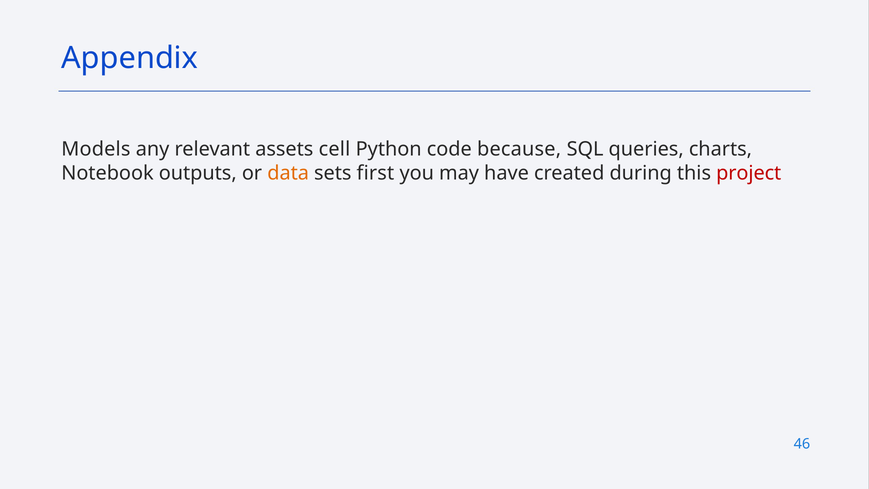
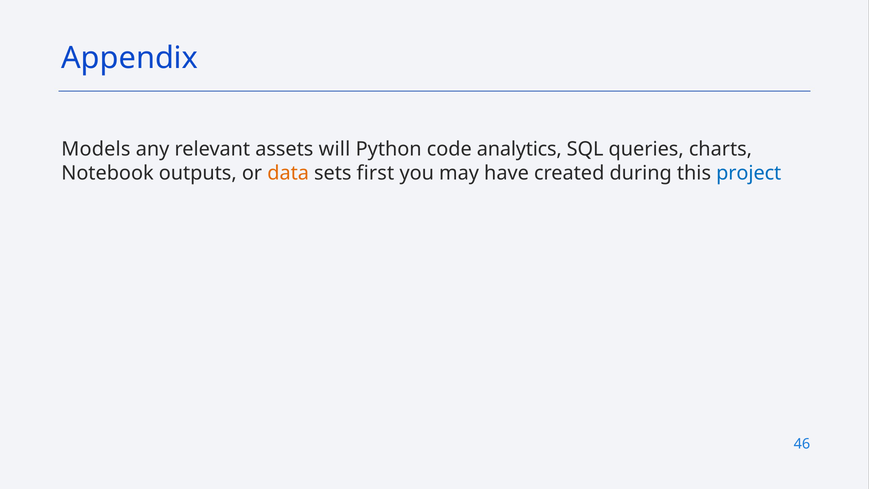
cell: cell -> will (335, 149)
because: because -> analytics (519, 149)
project colour: red -> blue (749, 173)
